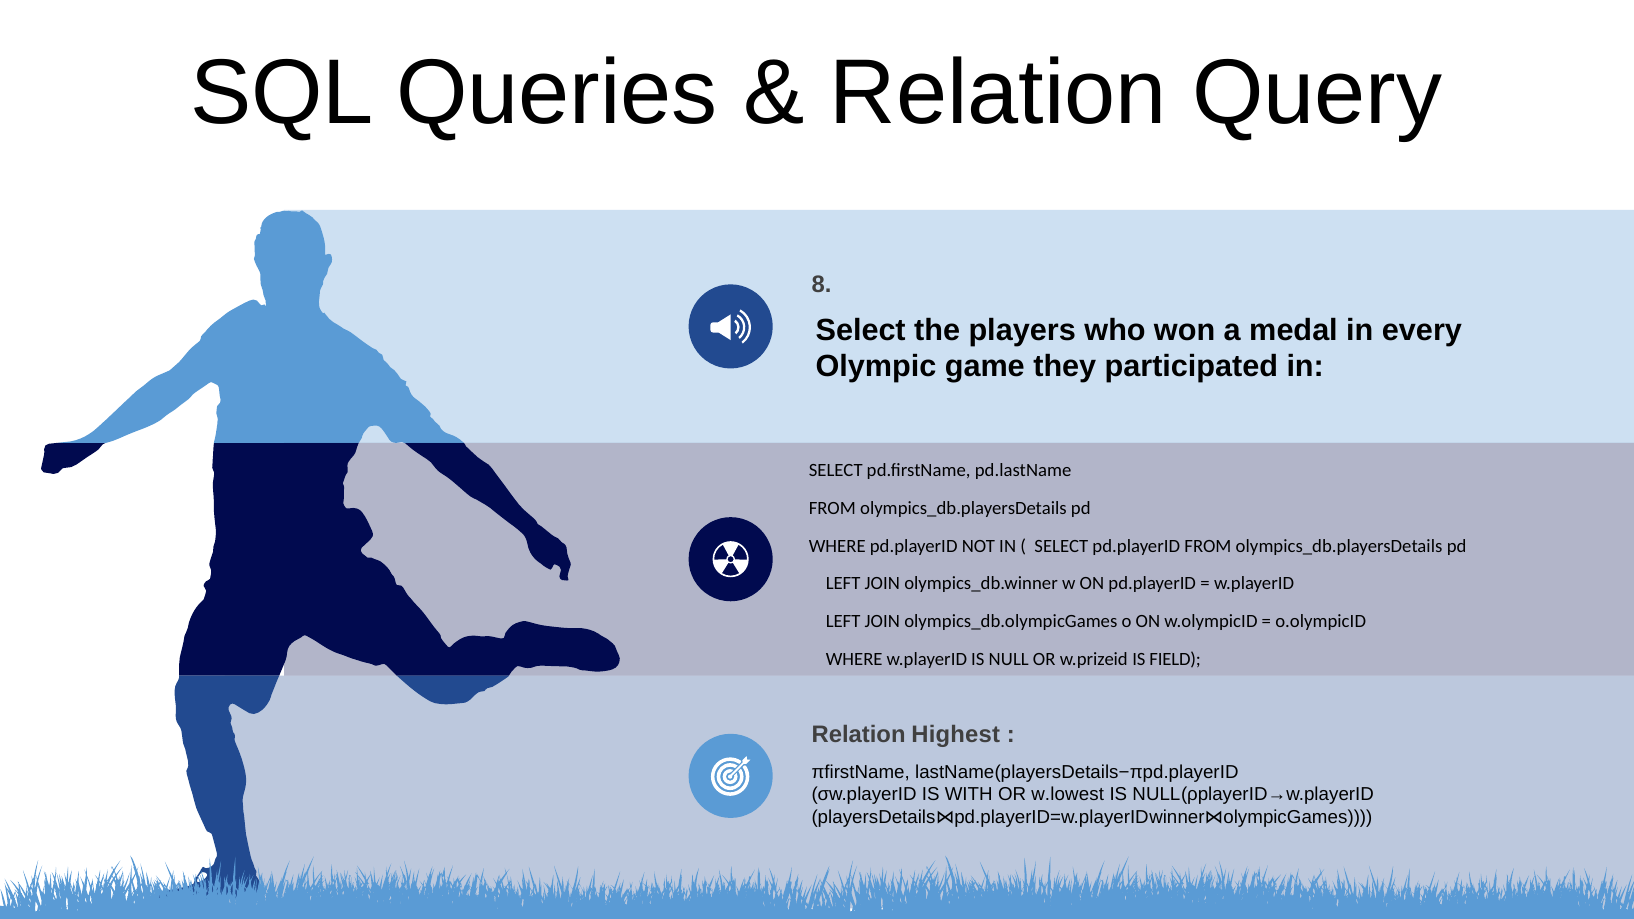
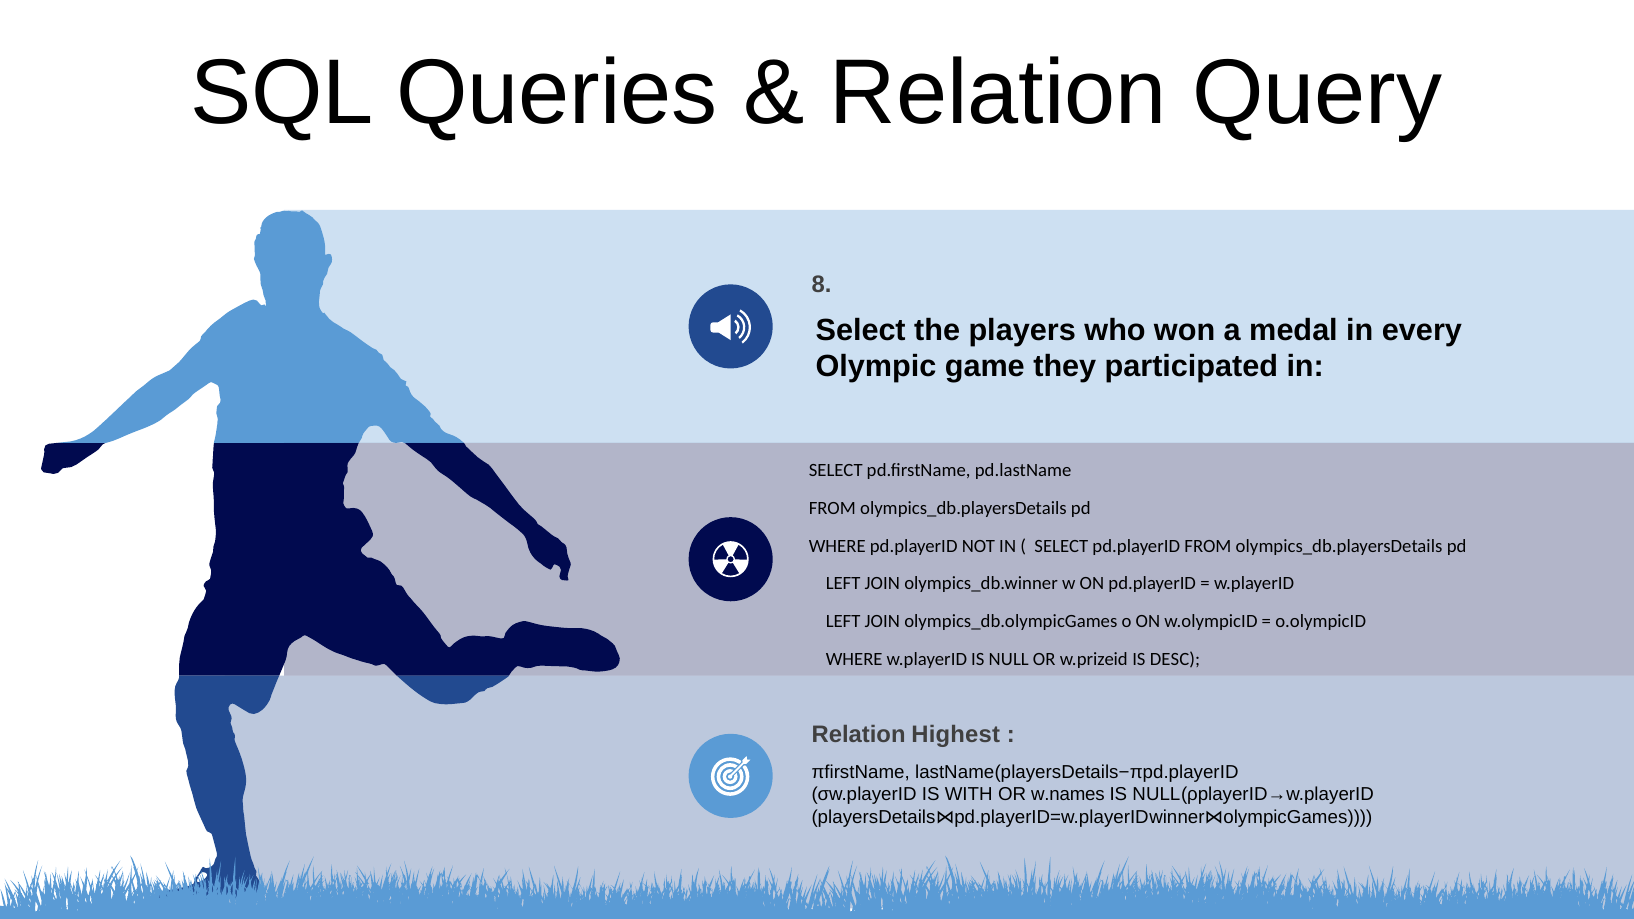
FIELD: FIELD -> DESC (1175, 659)
w.lowest: w.lowest -> w.names (1068, 795)
